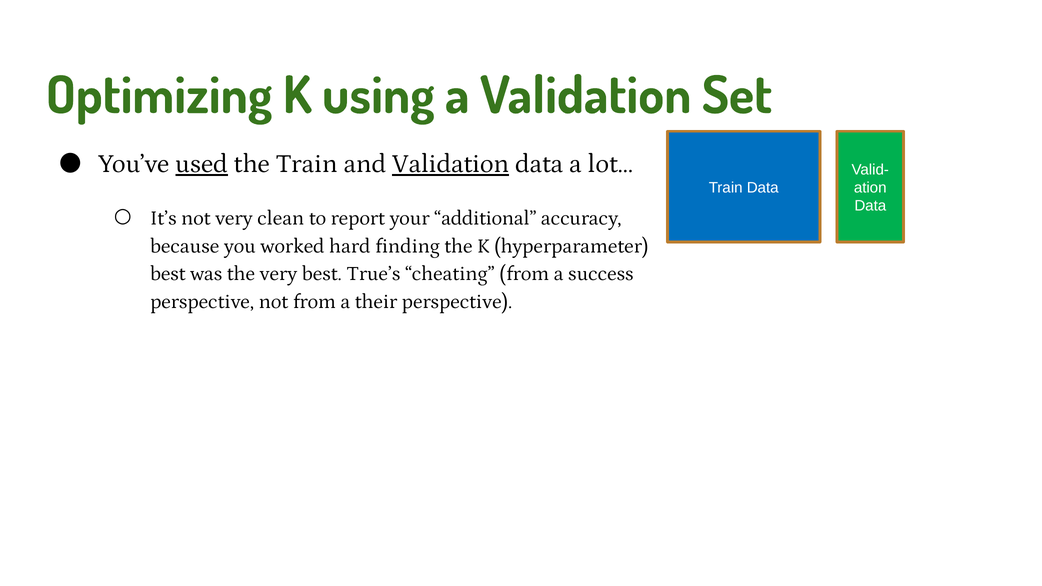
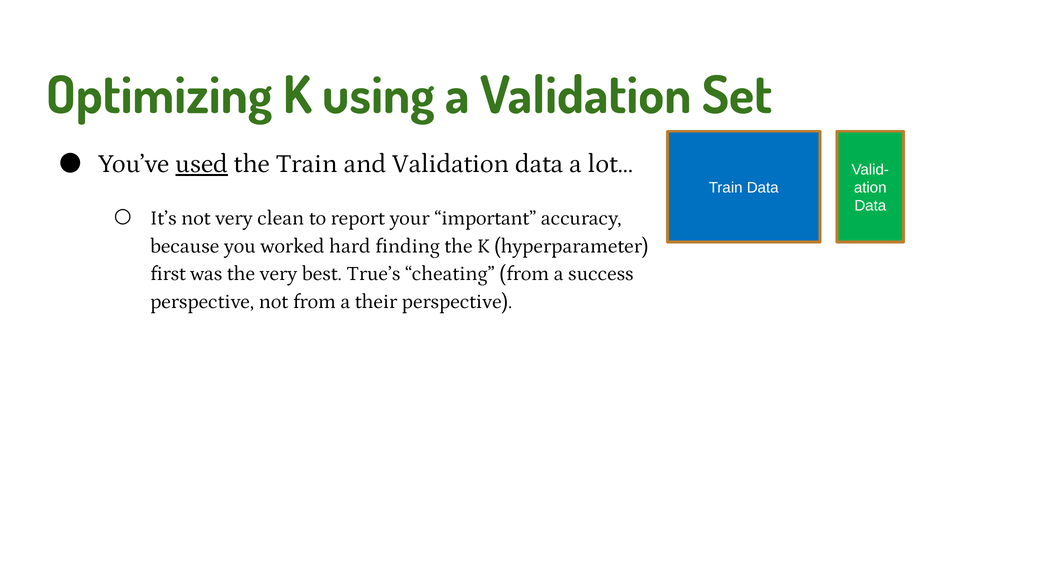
Validation underline: present -> none (451, 164)
additional: additional -> important (485, 218)
best: best -> first (168, 274)
